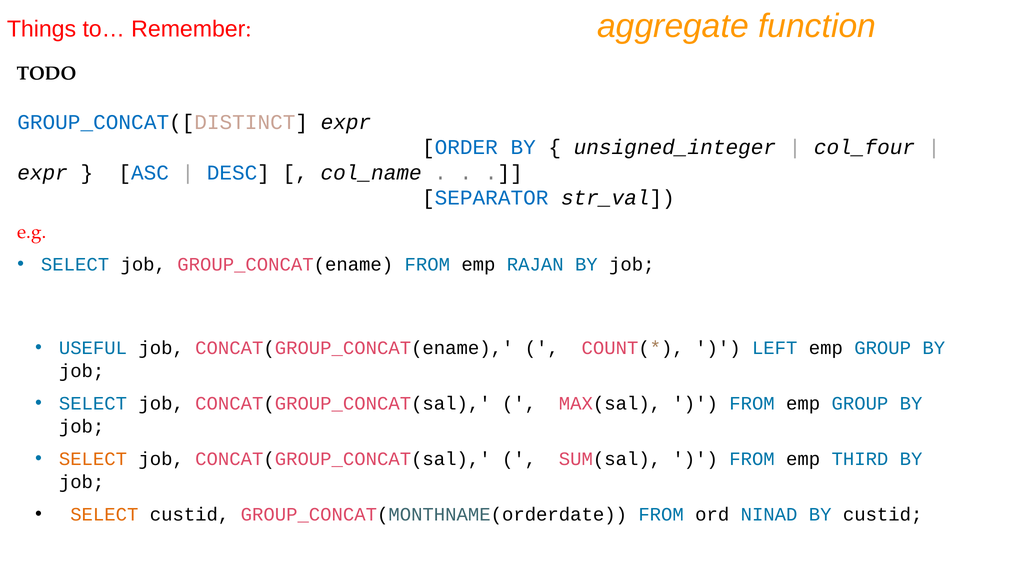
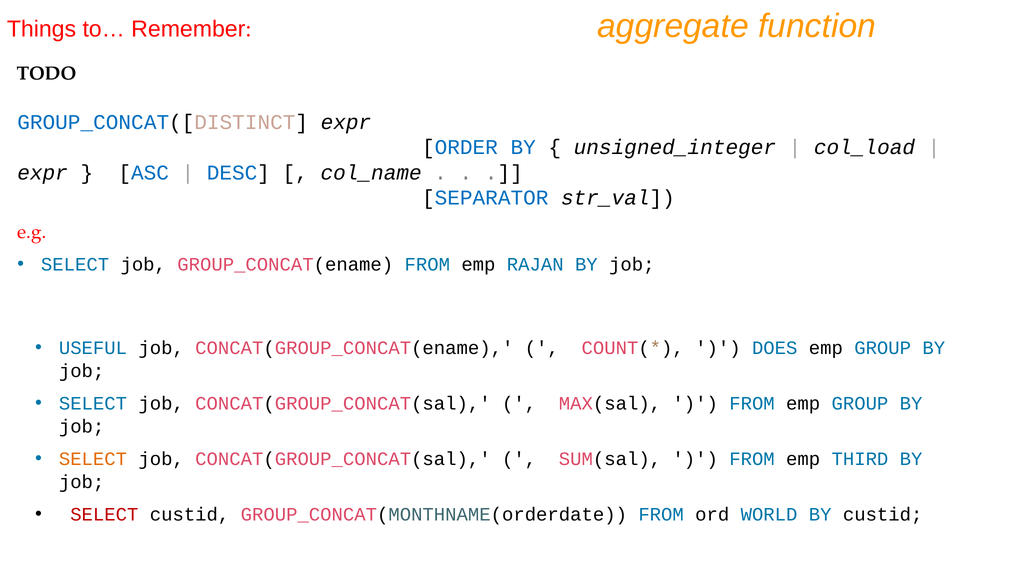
col_four: col_four -> col_load (864, 147)
LEFT: LEFT -> DOES (775, 348)
SELECT colour: orange -> red (104, 515)
NINAD: NINAD -> WORLD (769, 515)
